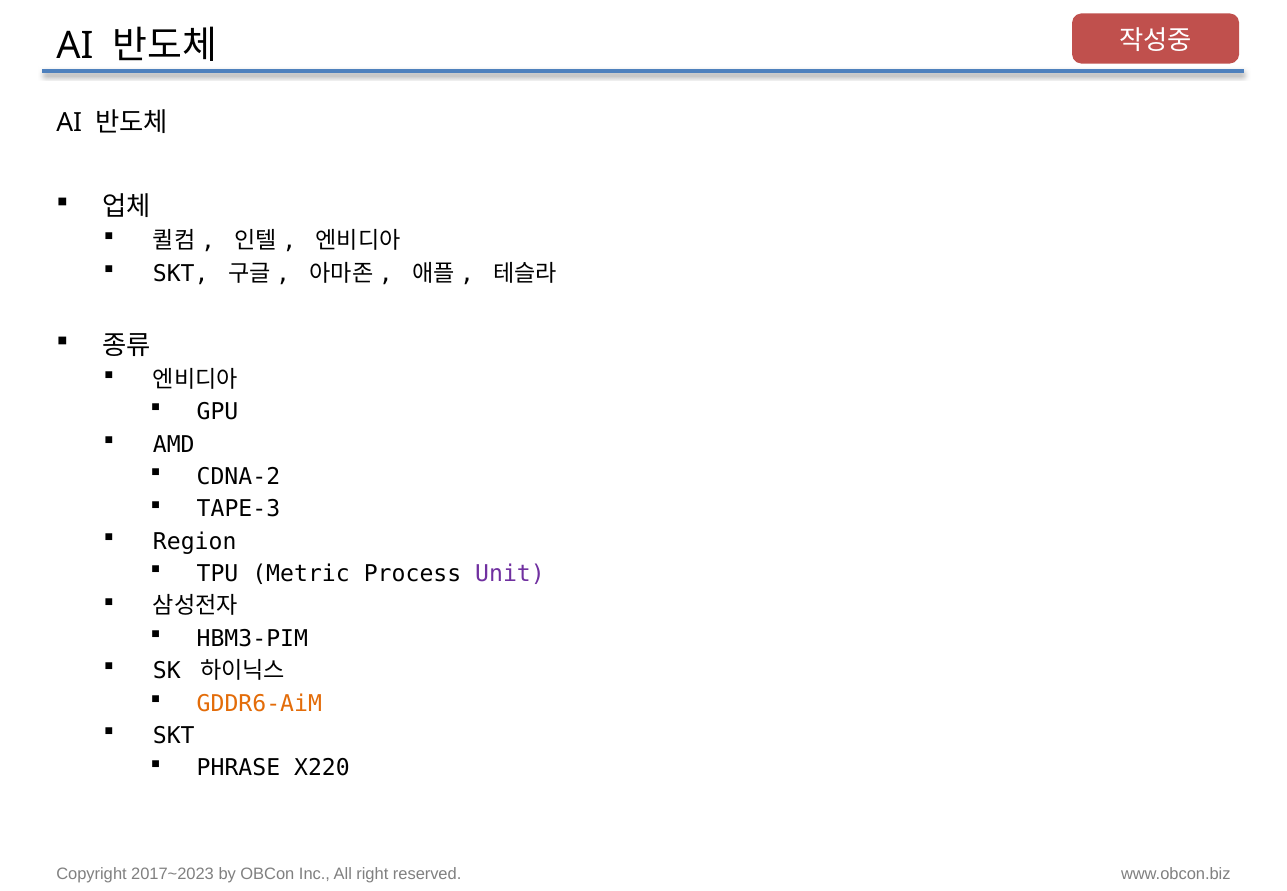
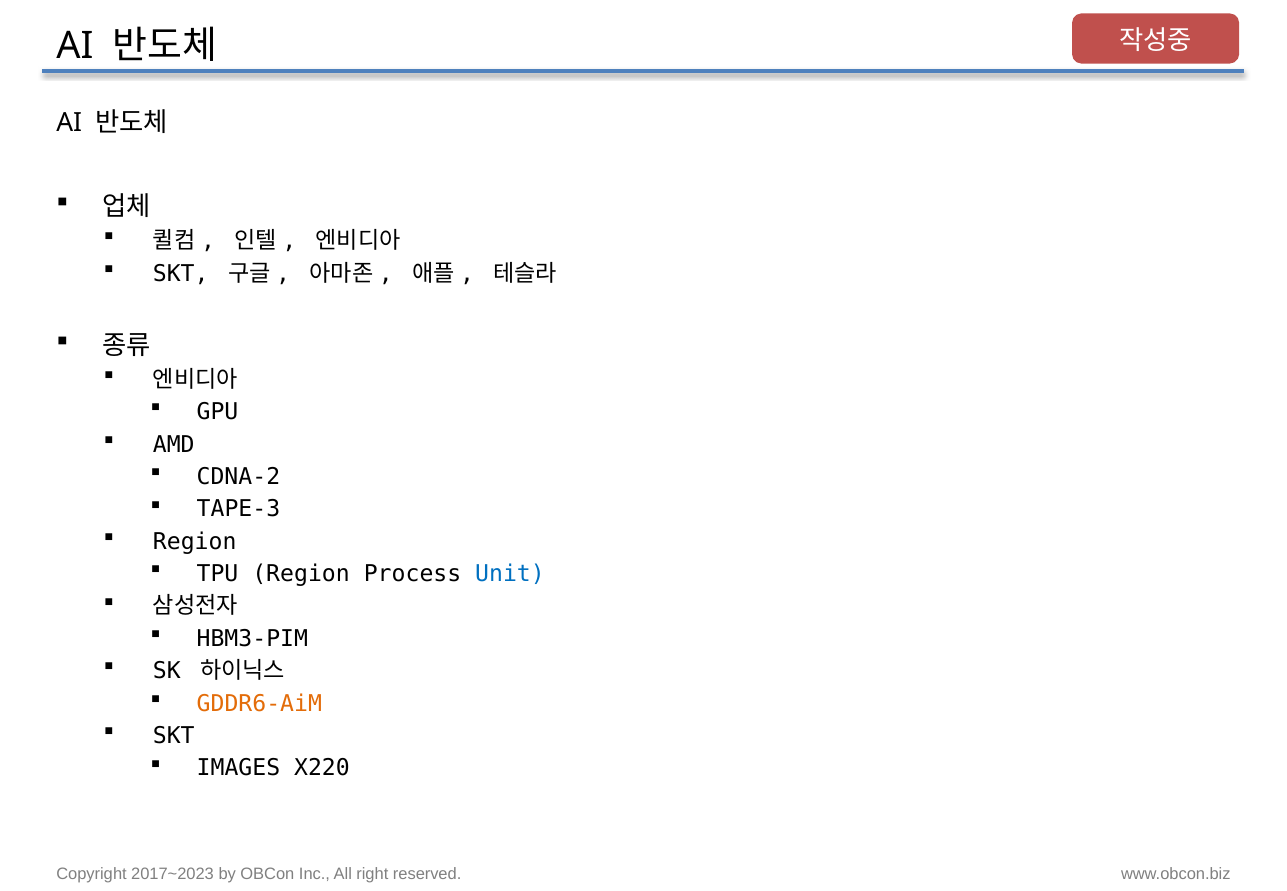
TPU Metric: Metric -> Region (301, 574)
Unit colour: purple -> blue (510, 574)
PHRASE: PHRASE -> IMAGES (238, 768)
